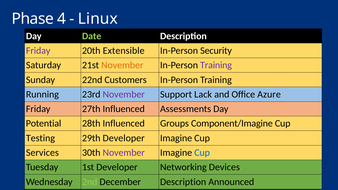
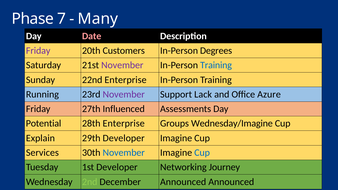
4: 4 -> 7 (62, 19)
Linux: Linux -> Many (98, 19)
Date colour: light green -> pink (92, 36)
Extensible: Extensible -> Customers (124, 51)
Security: Security -> Degrees (216, 51)
November colour: orange -> purple (122, 65)
Training colour: purple -> blue (216, 65)
22nd Customers: Customers -> Enterprise (126, 80)
28th Influenced: Influenced -> Enterprise (124, 124)
Component/Imagine: Component/Imagine -> Wednesday/Imagine (232, 124)
Testing: Testing -> Explain (40, 138)
November colour: purple -> blue (124, 153)
Devices: Devices -> Journey (224, 167)
December Description: Description -> Announced (183, 182)
